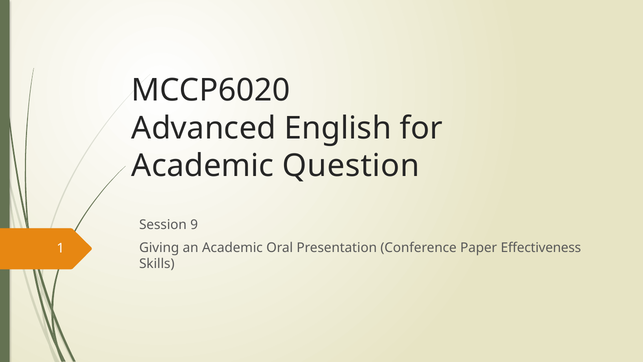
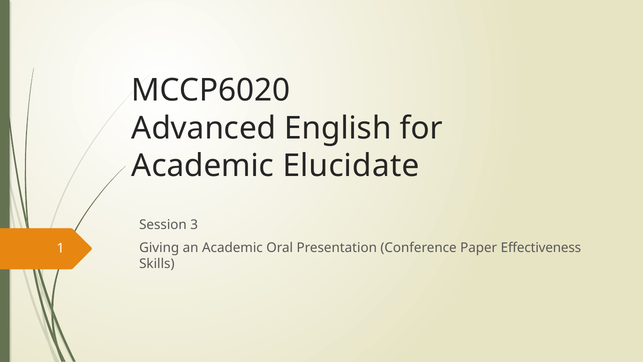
Question: Question -> Elucidate (351, 166)
9: 9 -> 3 (194, 225)
